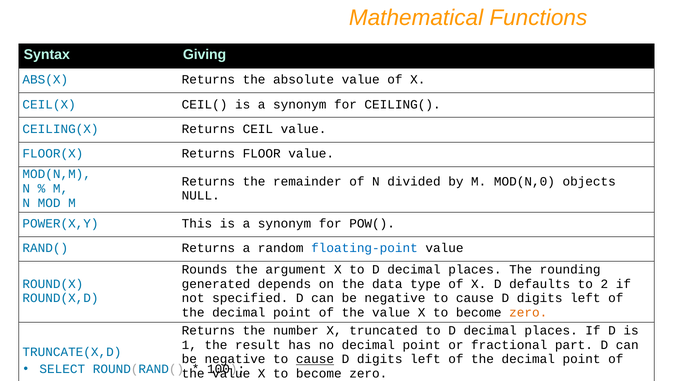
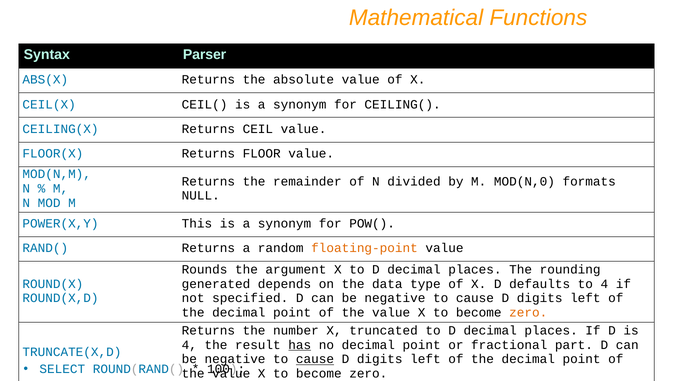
Giving: Giving -> Parser (205, 54)
objects: objects -> formats (589, 181)
floating-point colour: blue -> orange (364, 248)
to 2: 2 -> 4 (604, 284)
1: 1 -> 4 (189, 345)
has underline: none -> present (300, 345)
